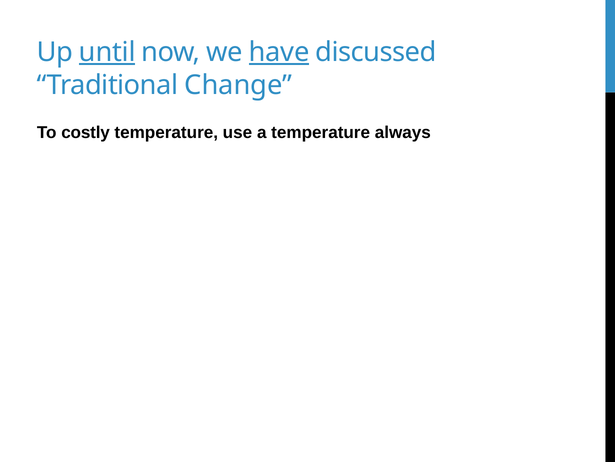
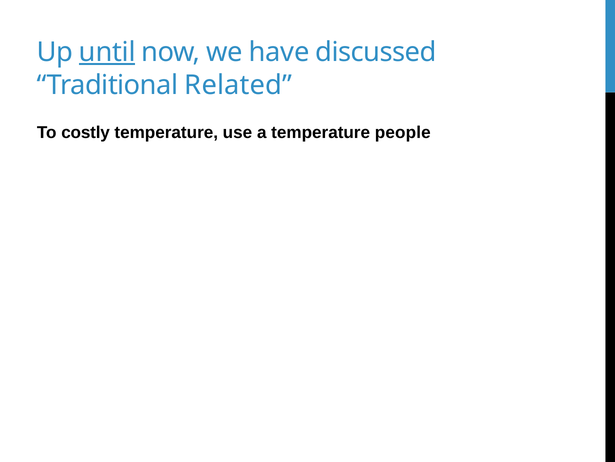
have underline: present -> none (279, 52)
Change: Change -> Related (238, 85)
always: always -> people (403, 132)
